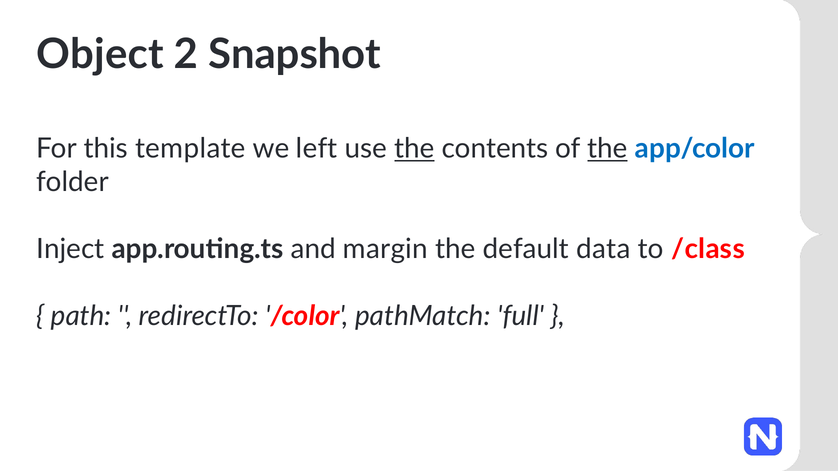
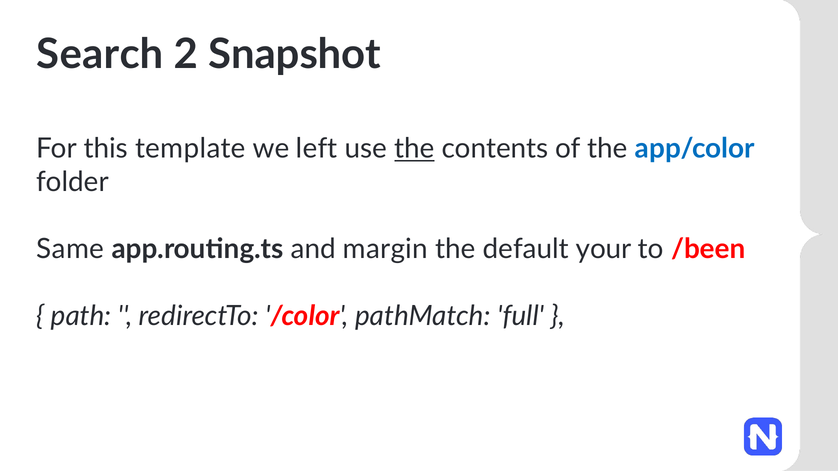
Object: Object -> Search (100, 55)
the underline: present -> none (608, 149)
Inject: Inject -> Same (70, 249)
data: data -> your (604, 249)
/class: /class -> /been (708, 249)
